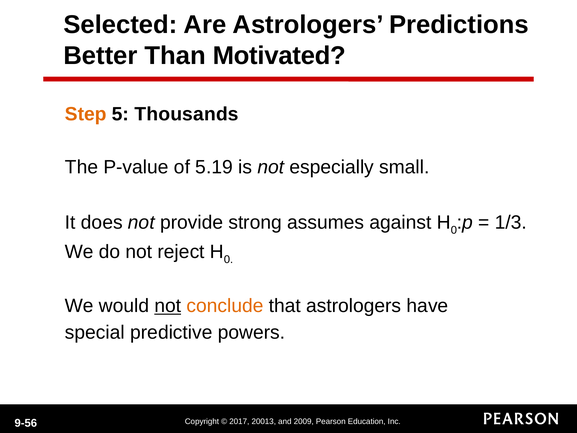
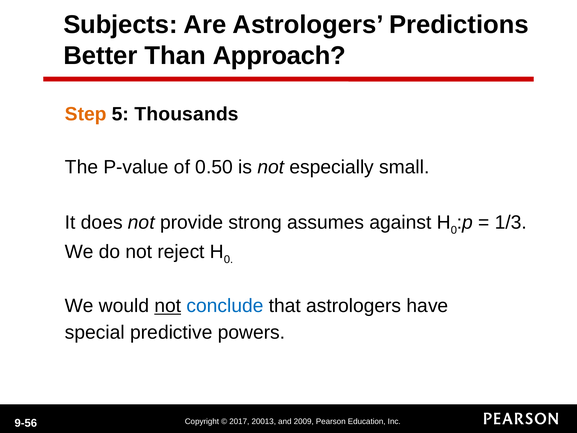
Selected: Selected -> Subjects (120, 25)
Motivated: Motivated -> Approach (279, 56)
5.19: 5.19 -> 0.50 (214, 167)
conclude colour: orange -> blue (225, 306)
